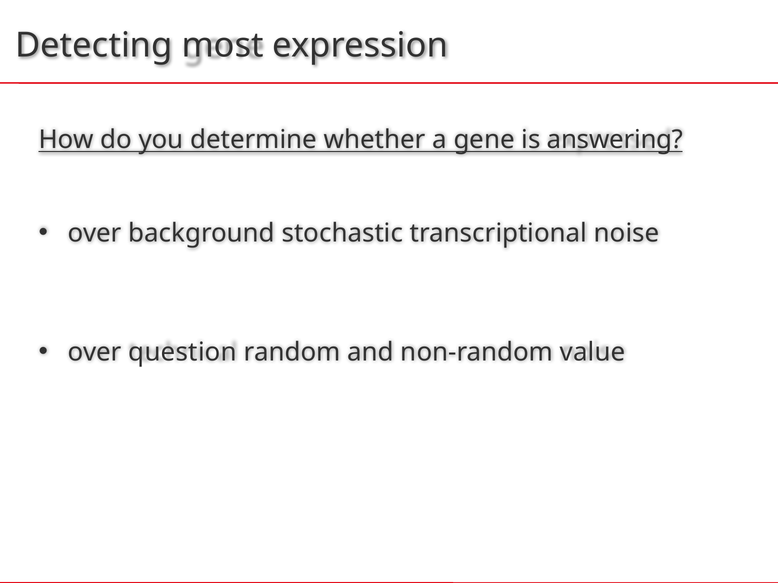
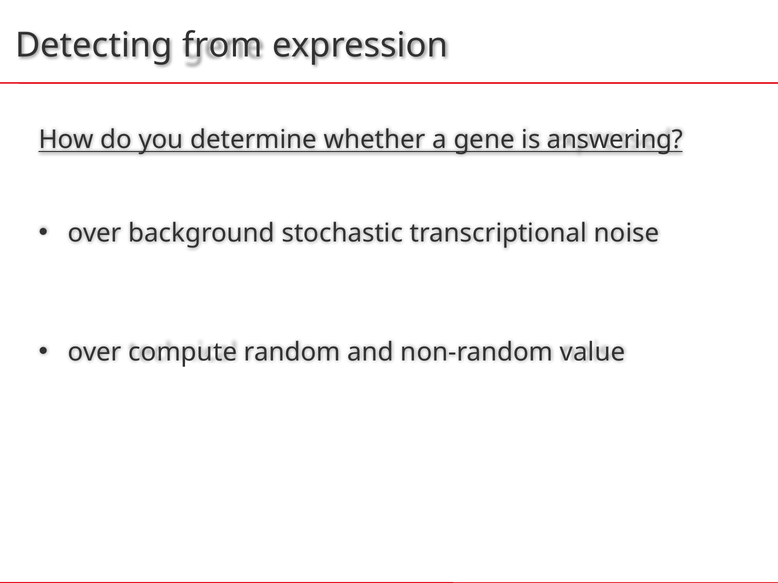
most: most -> from (222, 45)
question: question -> compute (183, 353)
